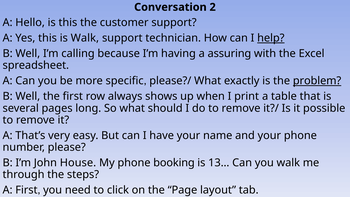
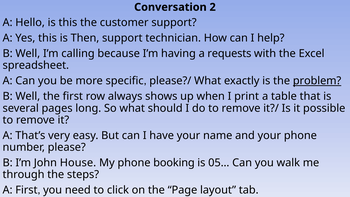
is Walk: Walk -> Then (85, 38)
help underline: present -> none (271, 38)
assuring: assuring -> requests (229, 54)
13…: 13… -> 05… (219, 163)
